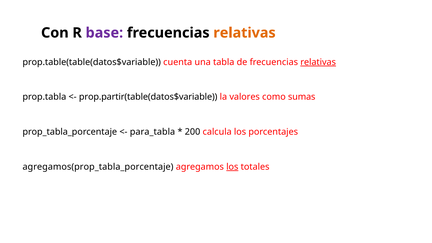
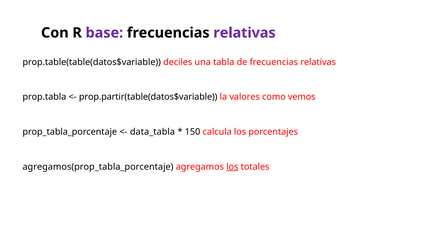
relativas colour: orange -> purple (245, 33)
cuenta: cuenta -> deciles (178, 62)
relativas underline: present -> none (318, 62)
sumas: sumas -> vemos (302, 97)
para_tabla: para_tabla -> data_tabla (152, 132)
200: 200 -> 150 (193, 132)
